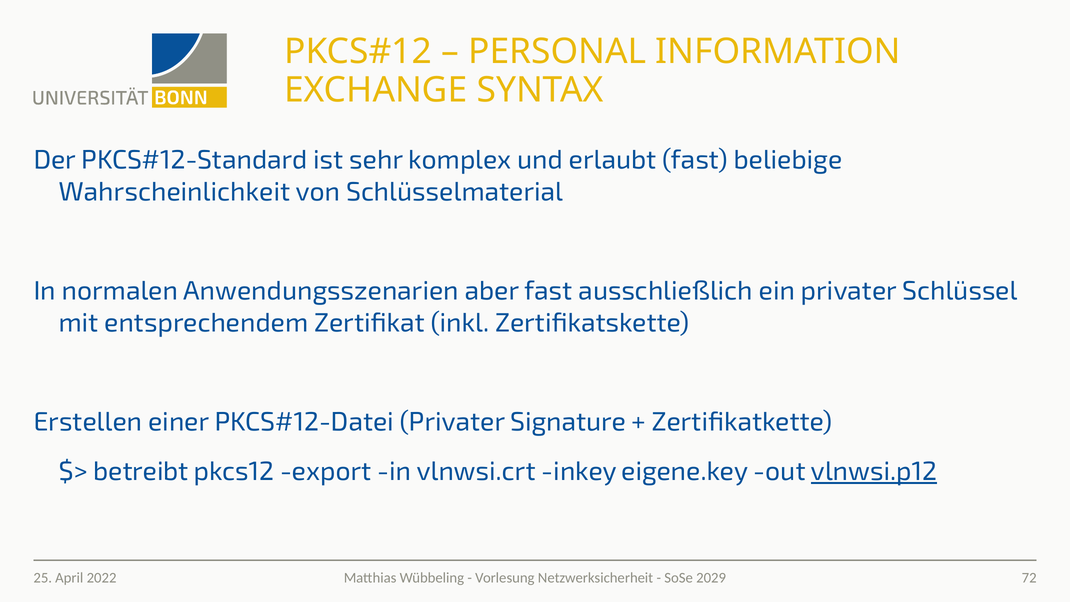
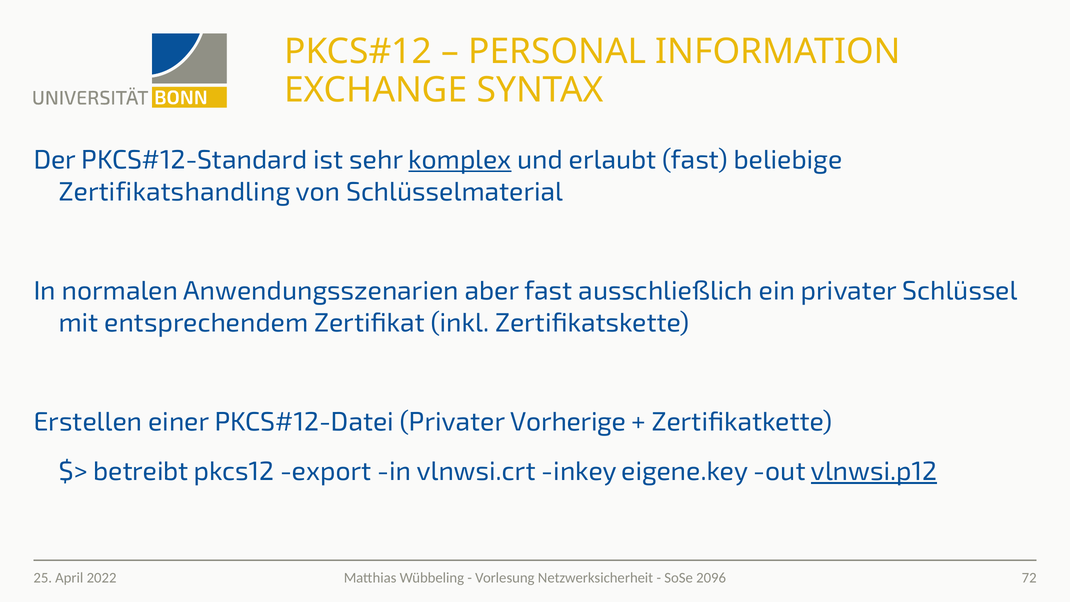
komplex underline: none -> present (460, 160)
Wahrscheinlichkeit: Wahrscheinlichkeit -> Zertifikatshandling (175, 192)
Signature: Signature -> Vorherige (568, 422)
2029: 2029 -> 2096 (711, 578)
